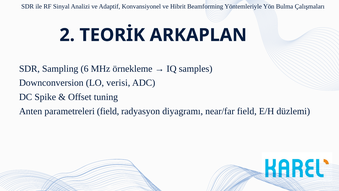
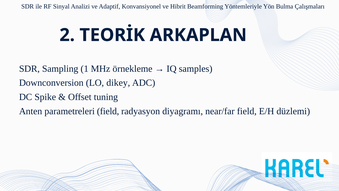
6: 6 -> 1 (85, 69)
verisi: verisi -> dikey (118, 83)
